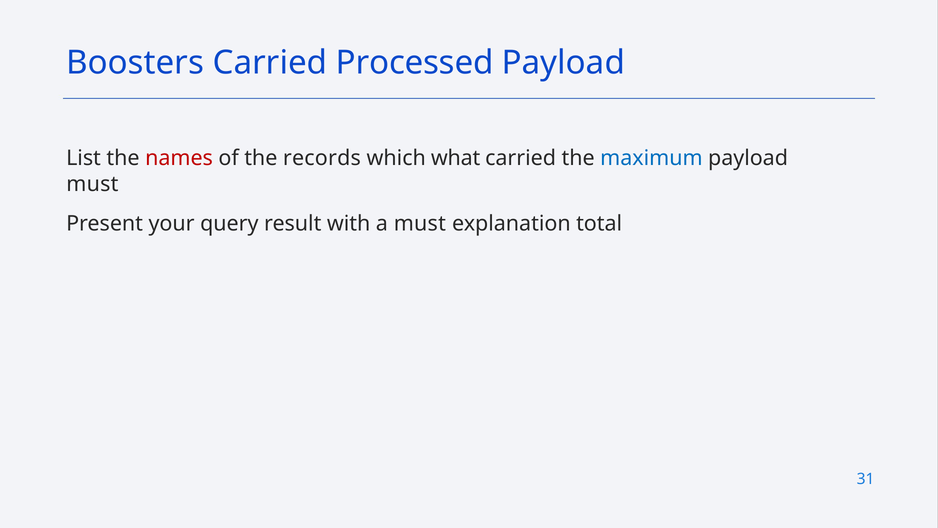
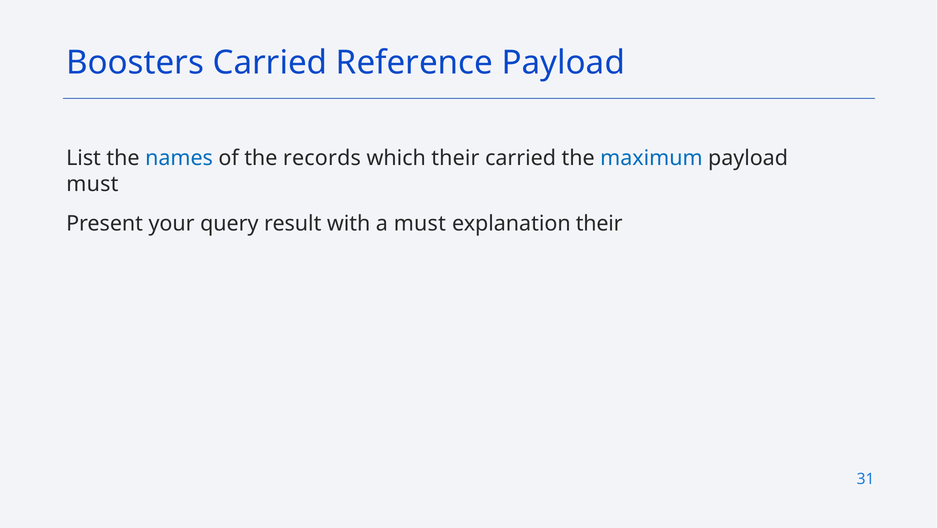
Processed: Processed -> Reference (415, 63)
names colour: red -> blue (179, 158)
which what: what -> their (455, 158)
explanation total: total -> their (599, 223)
